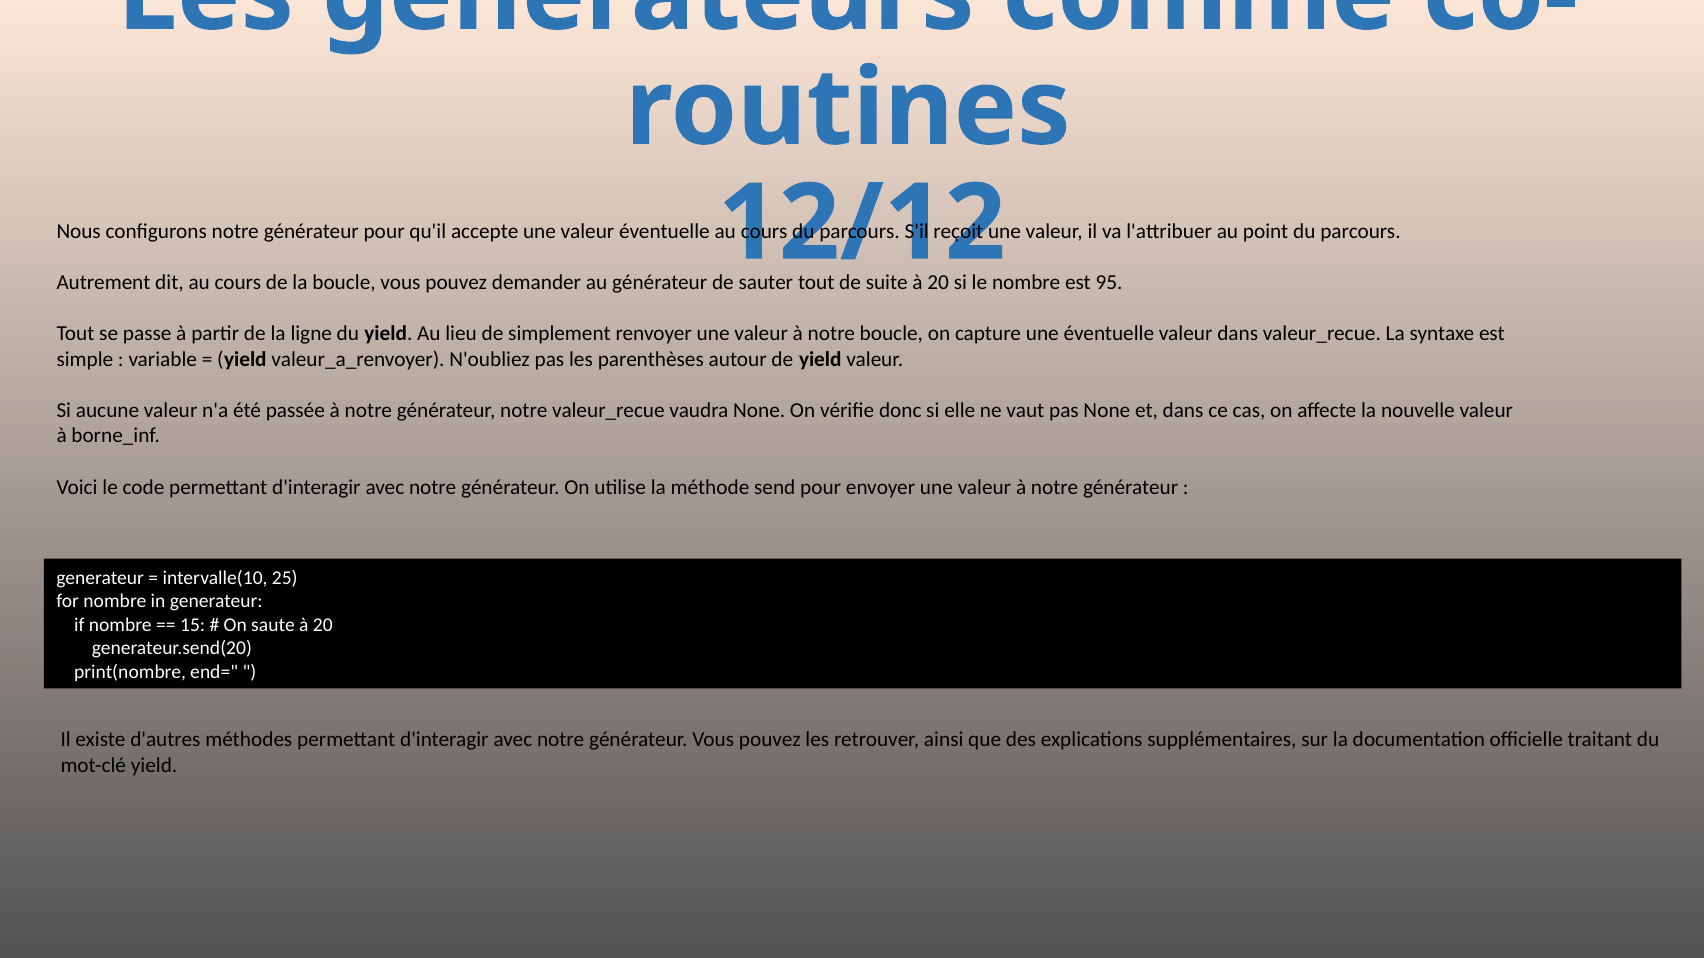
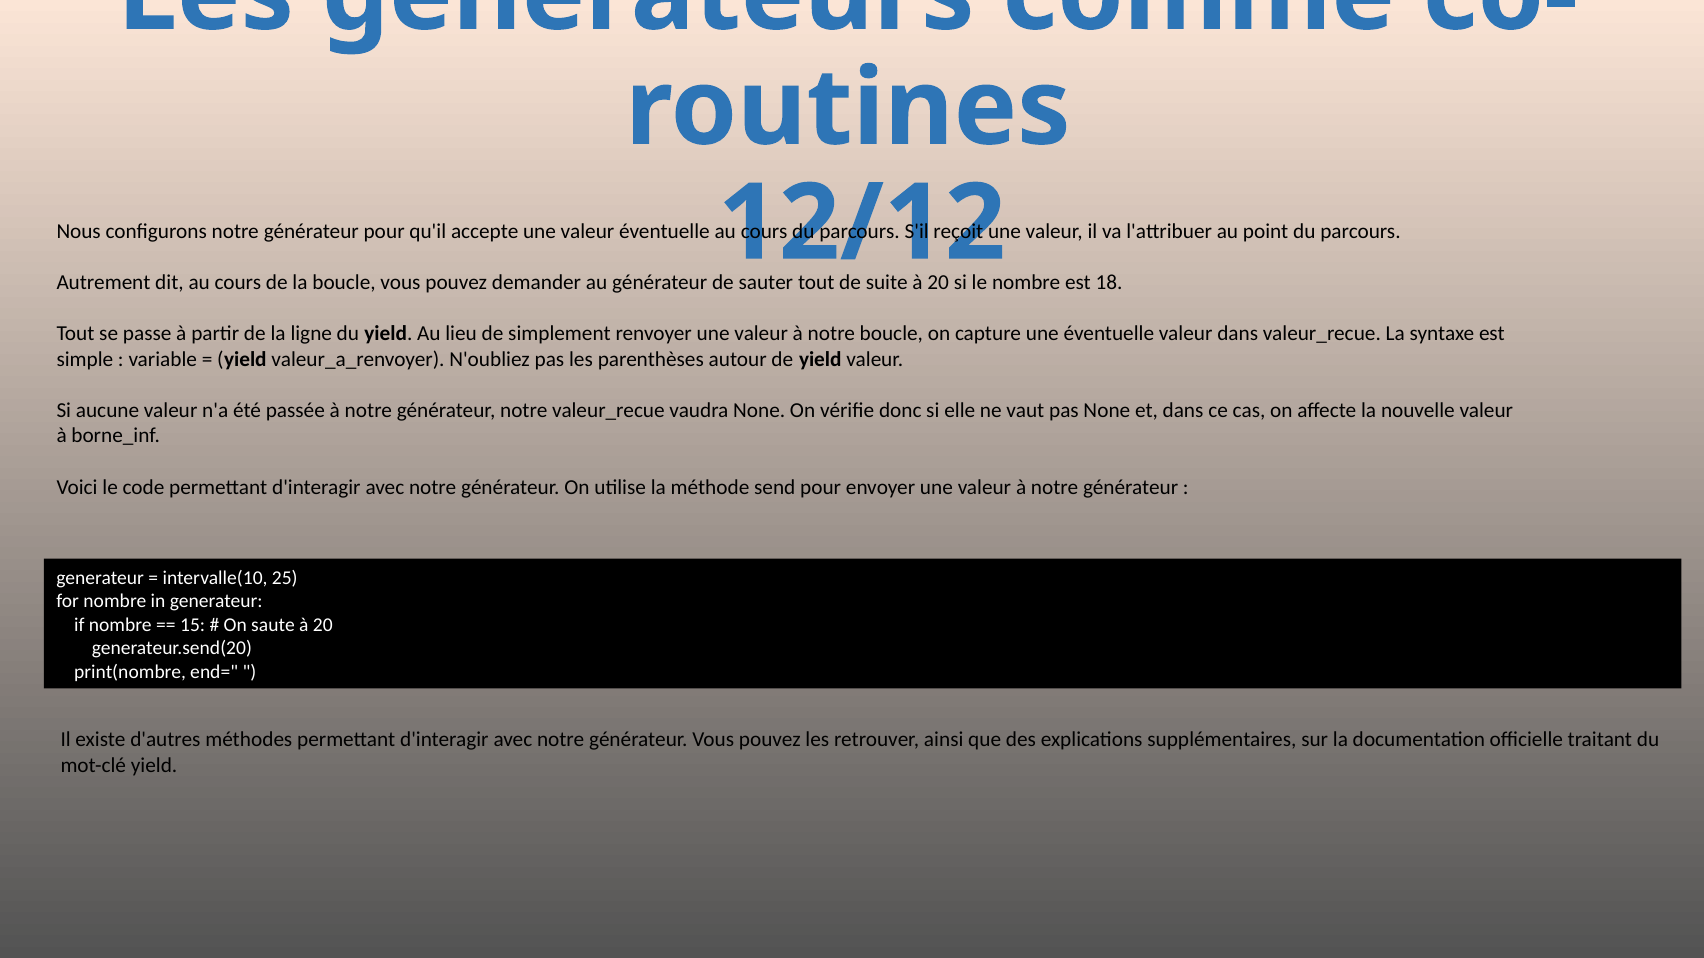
95: 95 -> 18 (1109, 283)
